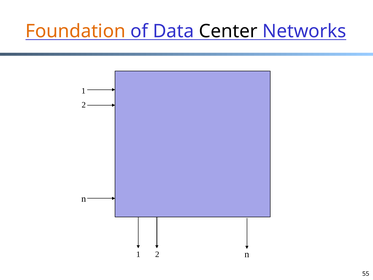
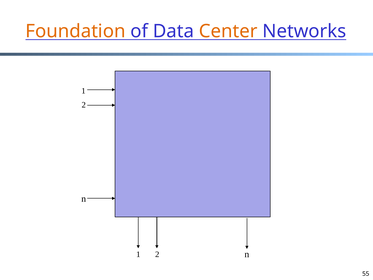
Center colour: black -> orange (228, 31)
